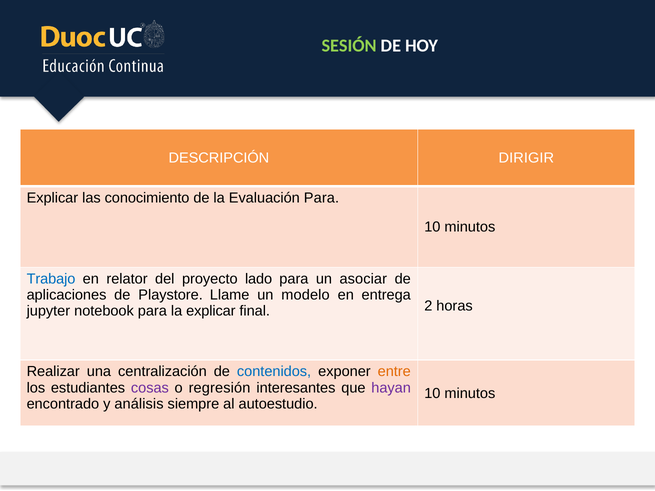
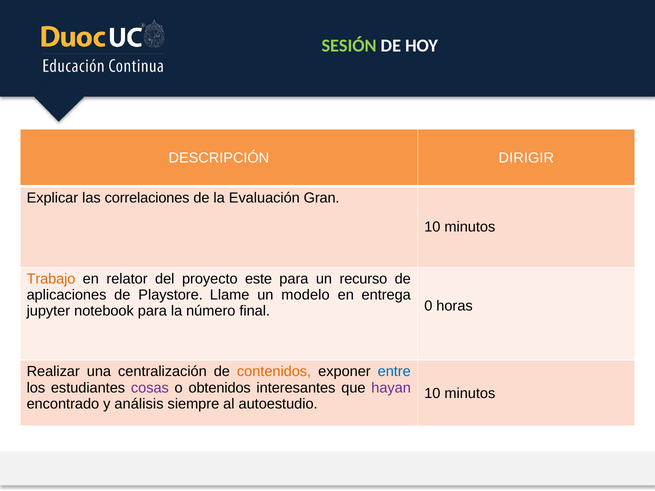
conocimiento: conocimiento -> correlaciones (147, 198)
Evaluación Para: Para -> Gran (322, 198)
Trabajo colour: blue -> orange (51, 279)
lado: lado -> este (259, 279)
asociar: asociar -> recurso (363, 279)
la explicar: explicar -> número (211, 311)
2: 2 -> 0 (428, 306)
contenidos colour: blue -> orange (274, 372)
entre colour: orange -> blue (394, 372)
regresión: regresión -> obtenidos (220, 388)
